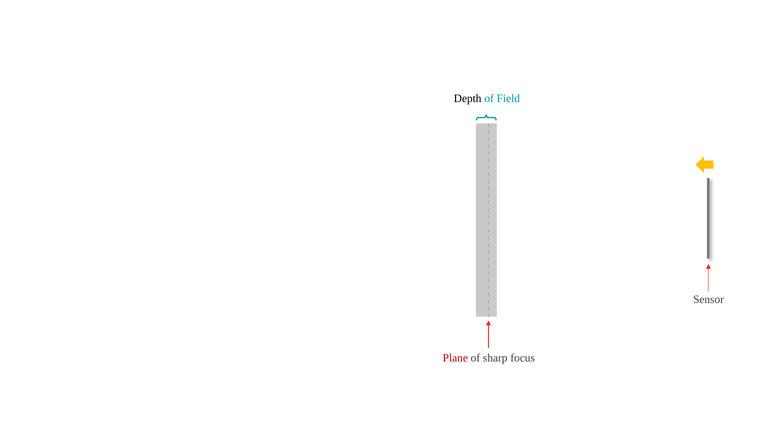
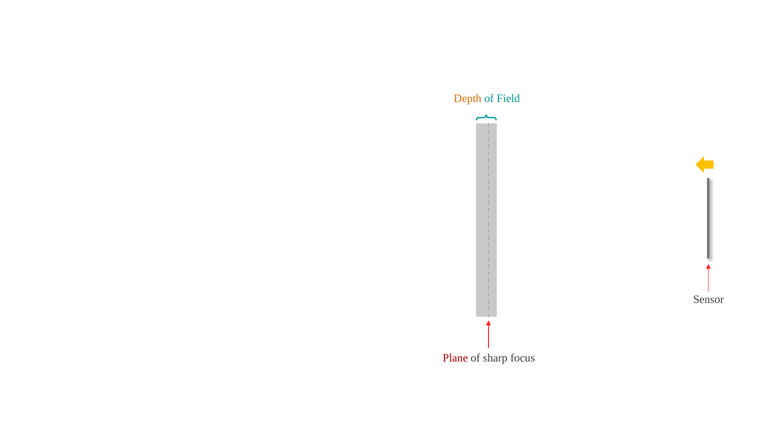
Depth colour: black -> orange (468, 99)
